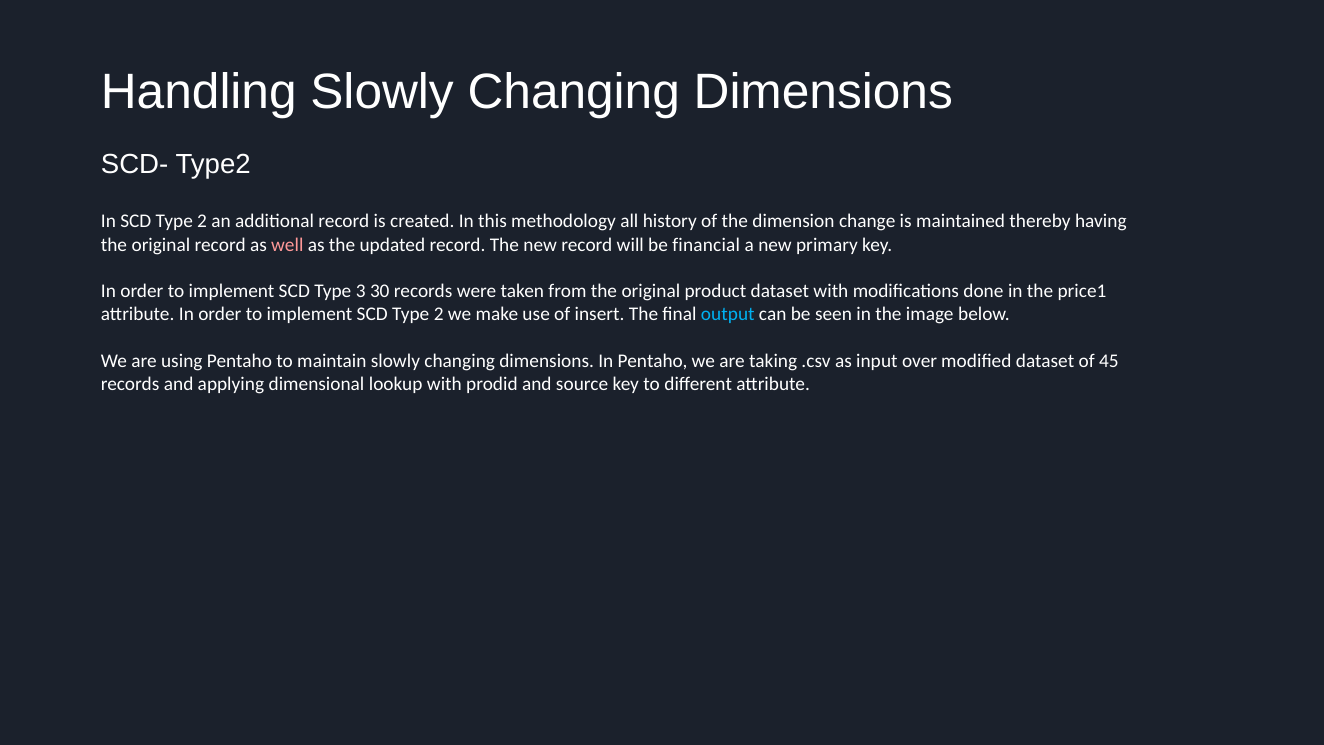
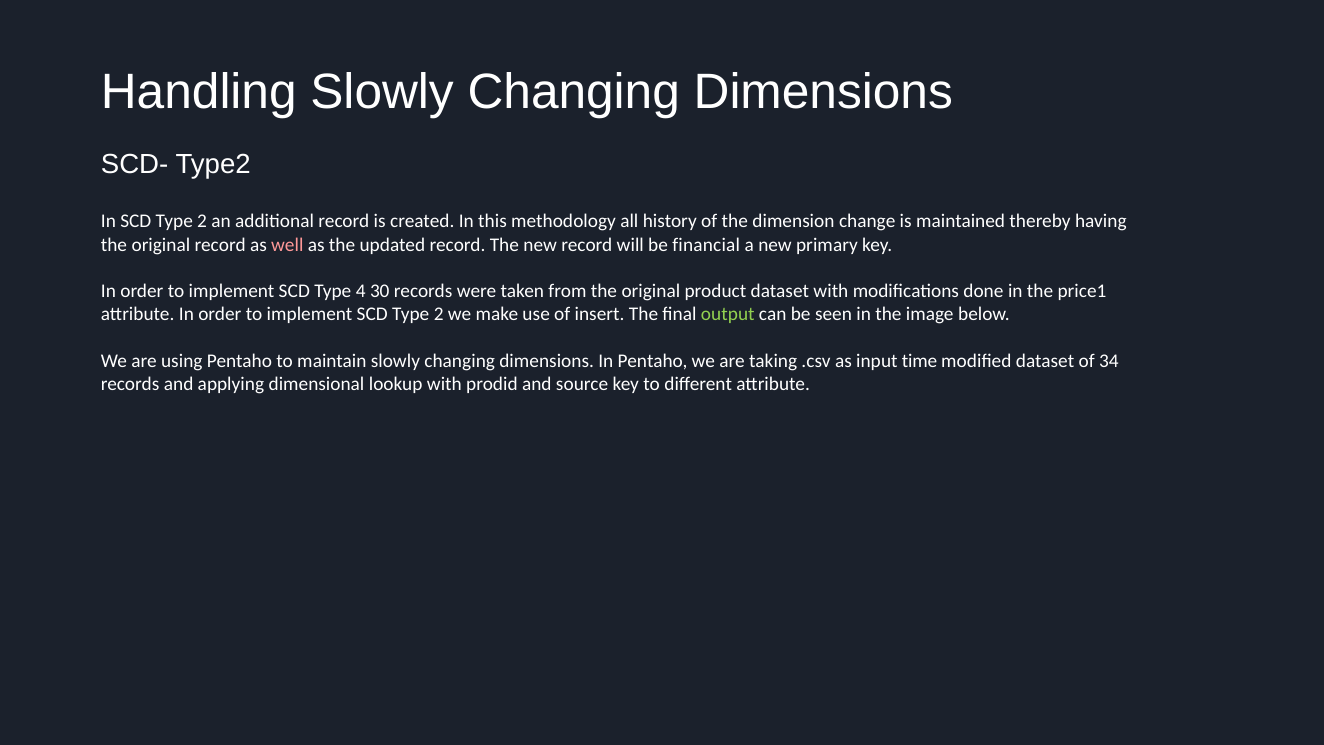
3: 3 -> 4 (361, 291)
output colour: light blue -> light green (728, 314)
over: over -> time (920, 361)
45: 45 -> 34 (1109, 361)
